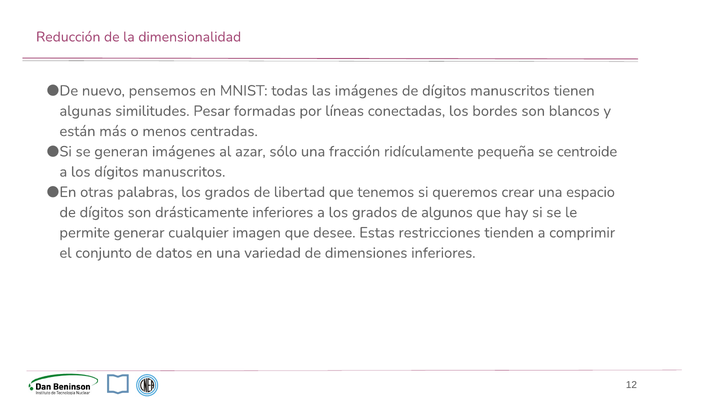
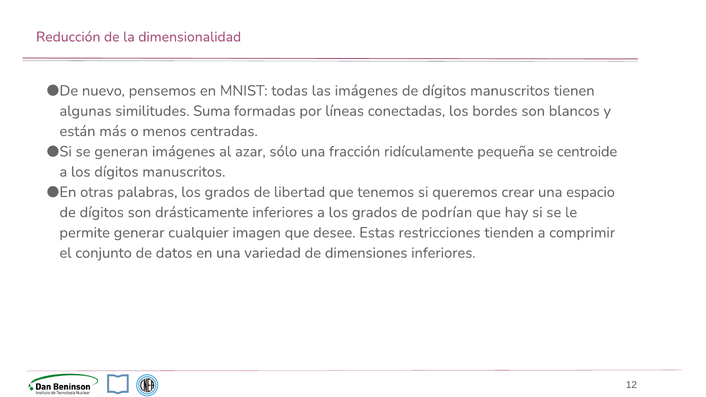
Pesar: Pesar -> Suma (212, 111)
algunos: algunos -> podrían (447, 212)
